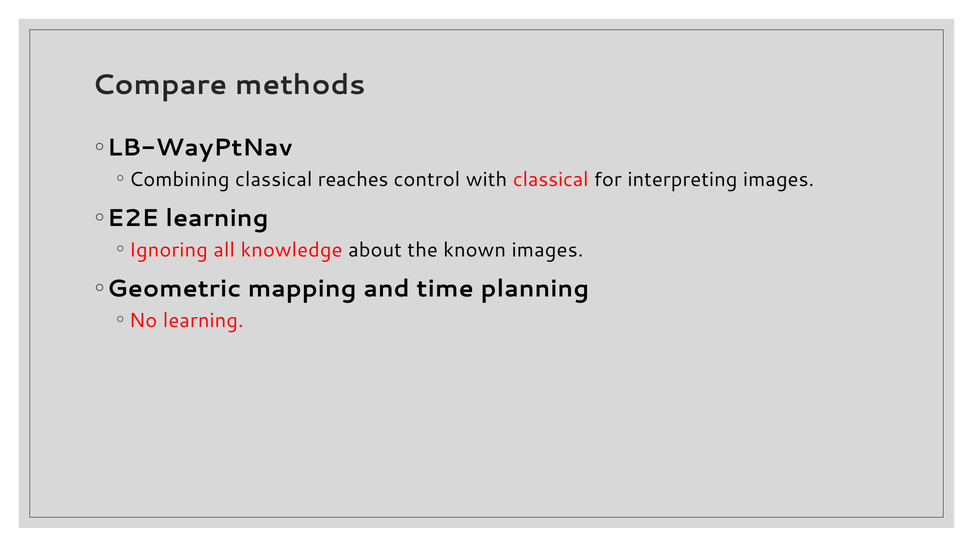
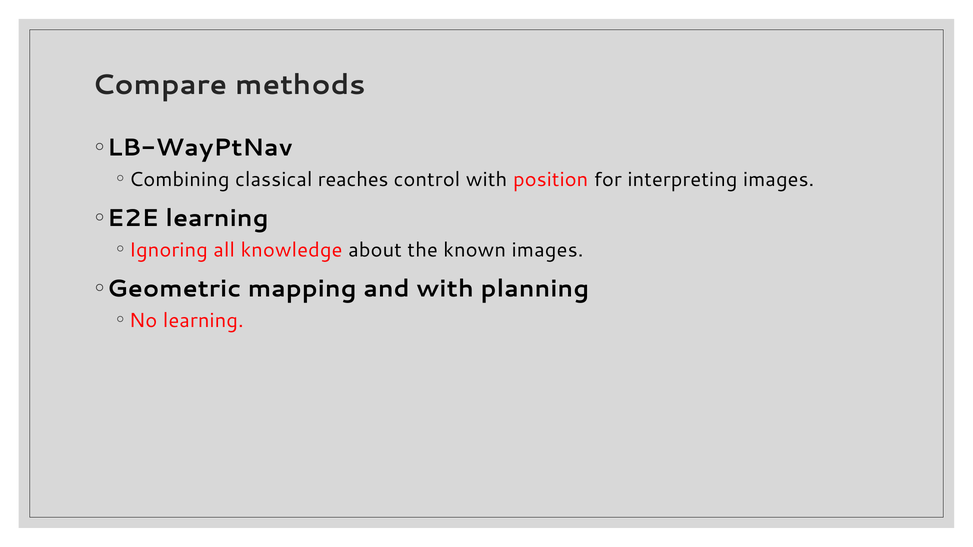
with classical: classical -> position (551, 179)
and time: time -> with (445, 289)
